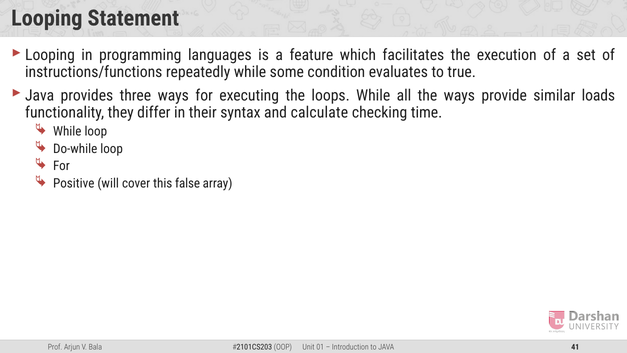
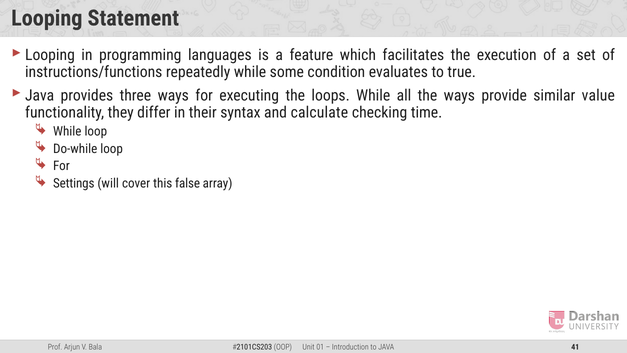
loads: loads -> value (598, 96)
Positive: Positive -> Settings (74, 183)
